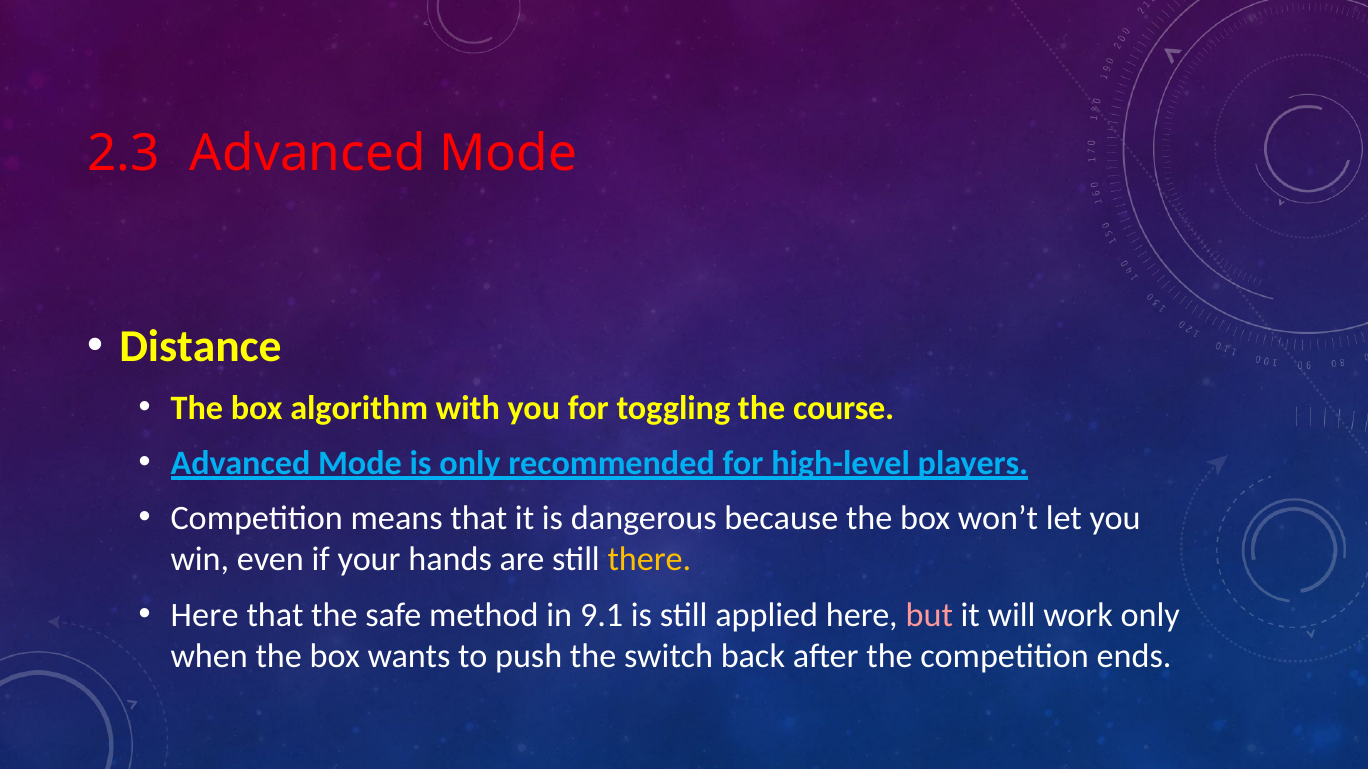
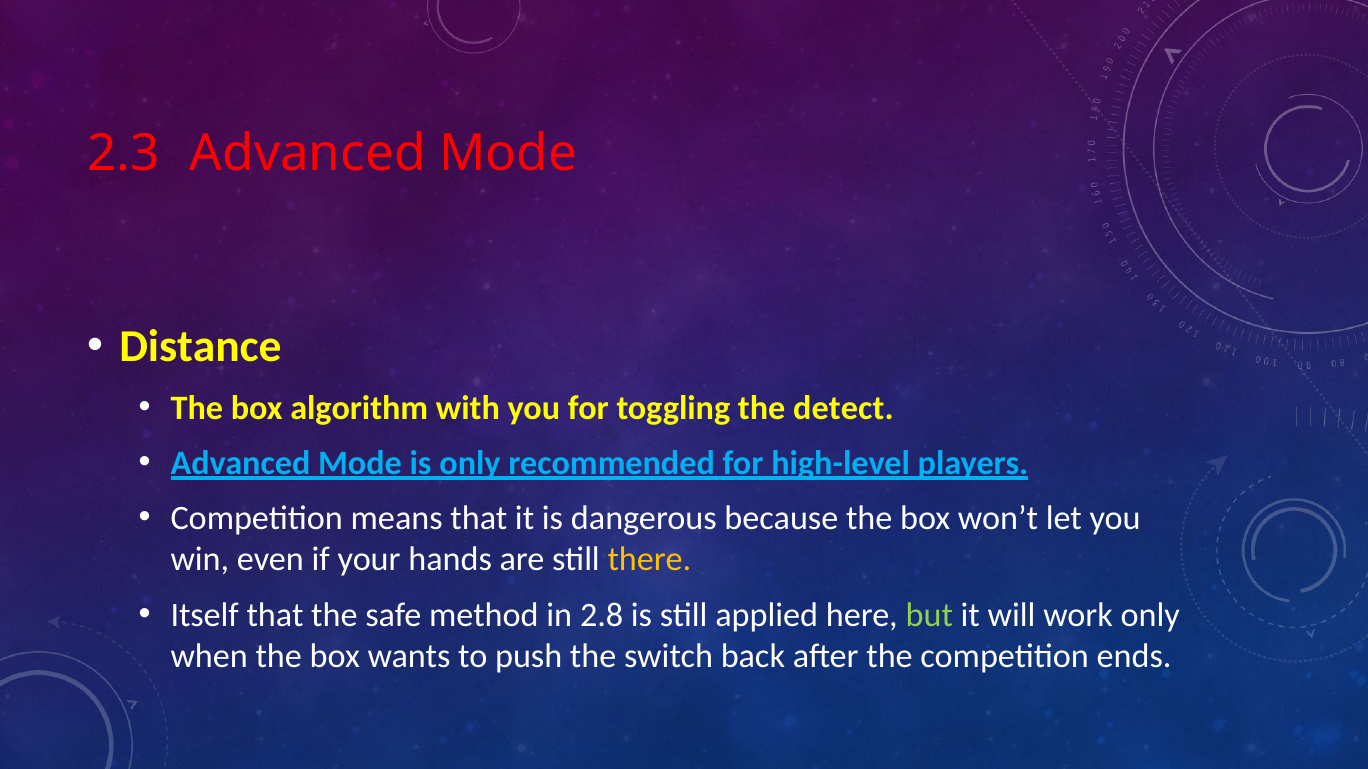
course: course -> detect (843, 408)
Here: Here -> Itself (205, 615)
9.1: 9.1 -> 2.8 (602, 615)
but colour: pink -> light green (929, 615)
